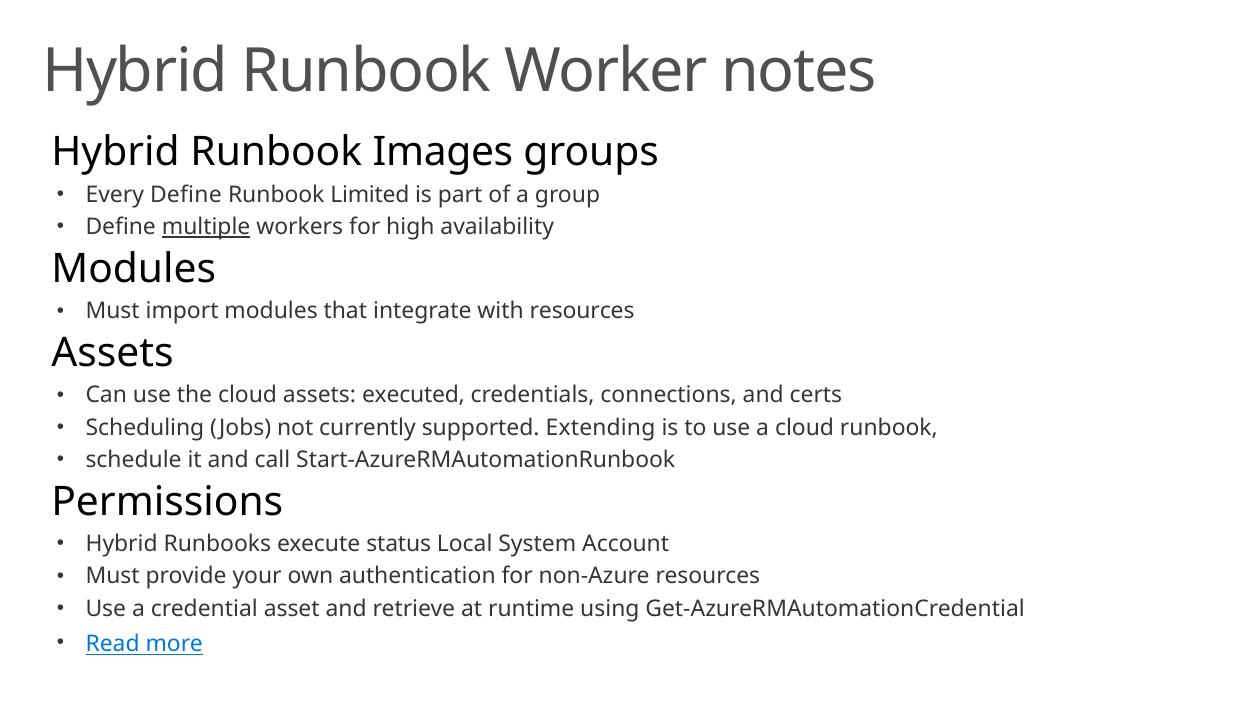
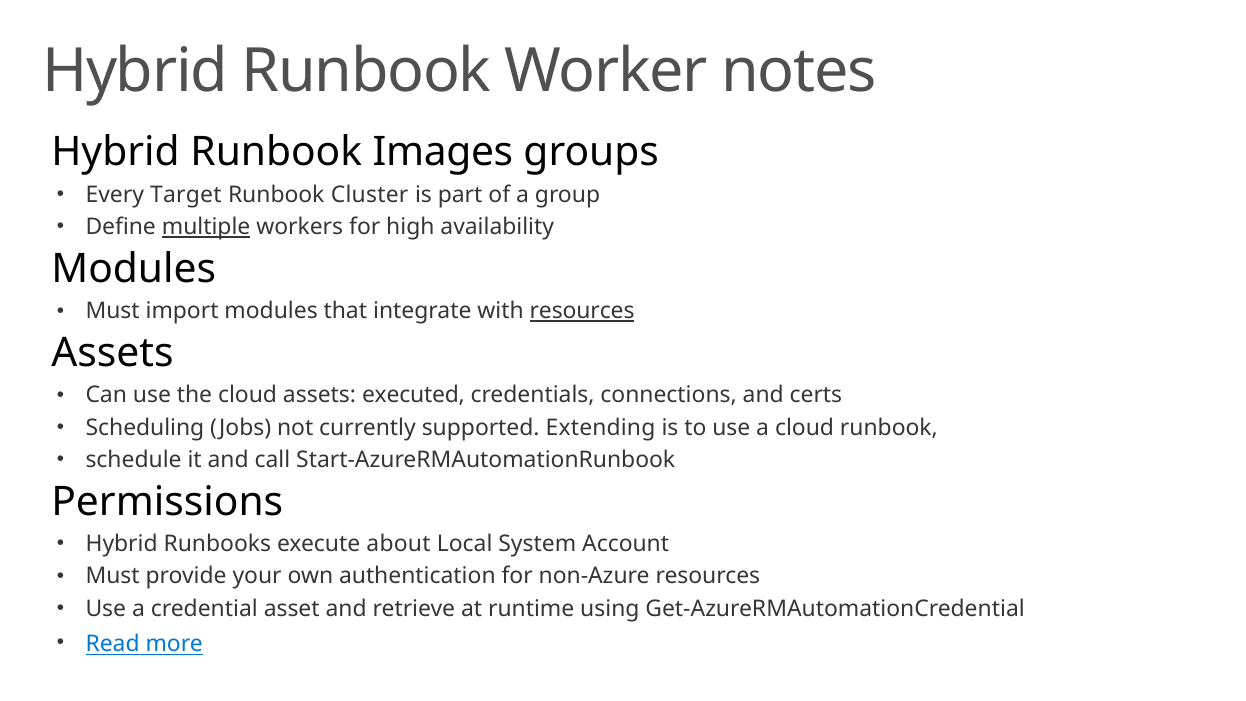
Every Define: Define -> Target (186, 195)
Limited: Limited -> Cluster (370, 195)
resources underline: none -> present (582, 311)
status: status -> about (399, 544)
